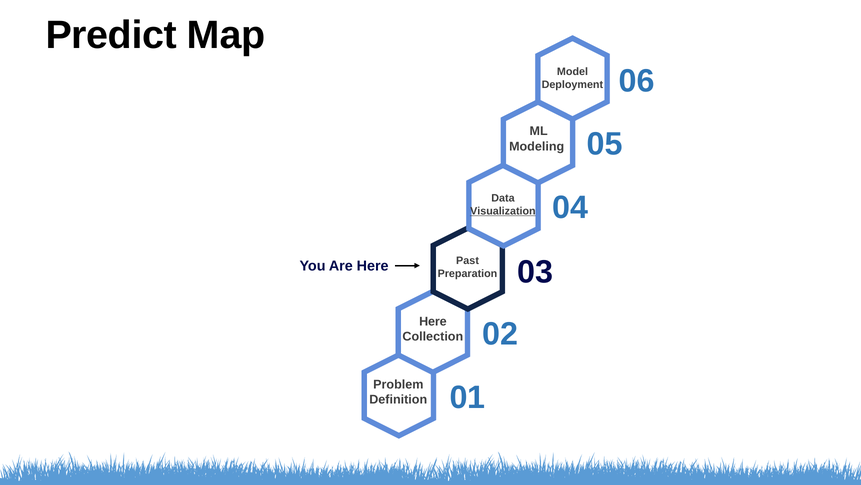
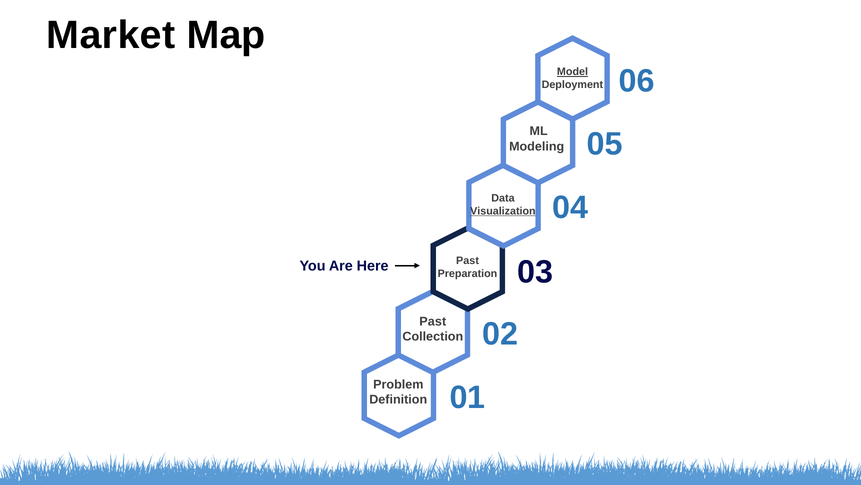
Predict: Predict -> Market (111, 35)
Model underline: none -> present (573, 72)
Here: Here -> Past (433, 321)
